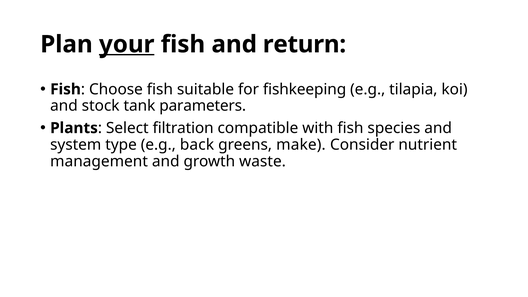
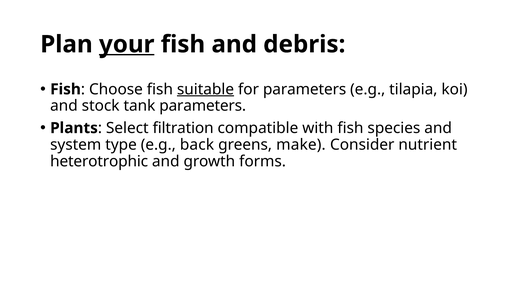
return: return -> debris (304, 44)
suitable underline: none -> present (205, 89)
for fishkeeping: fishkeeping -> parameters (305, 89)
management: management -> heterotrophic (99, 161)
waste: waste -> forms (263, 161)
